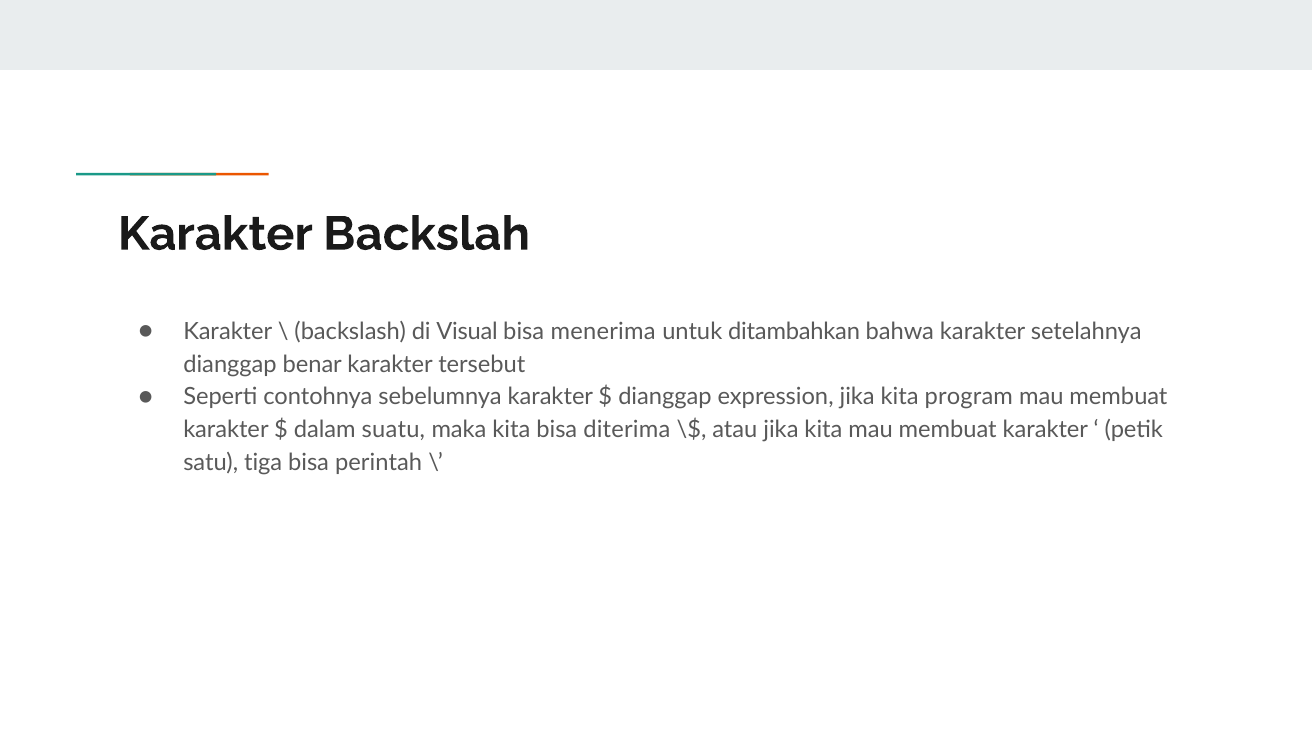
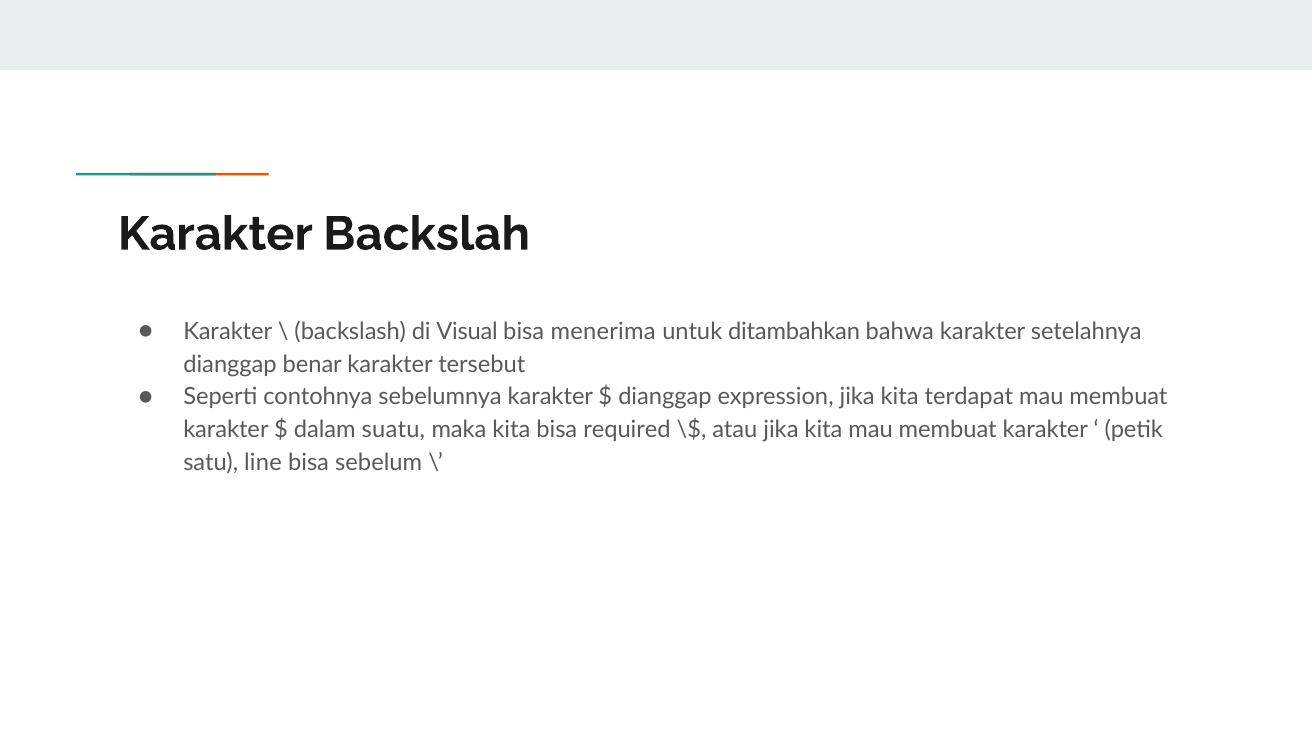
program: program -> terdapat (969, 397)
diterima: diterima -> required (627, 430)
tiga: tiga -> line (263, 462)
perintah: perintah -> sebelum (379, 462)
